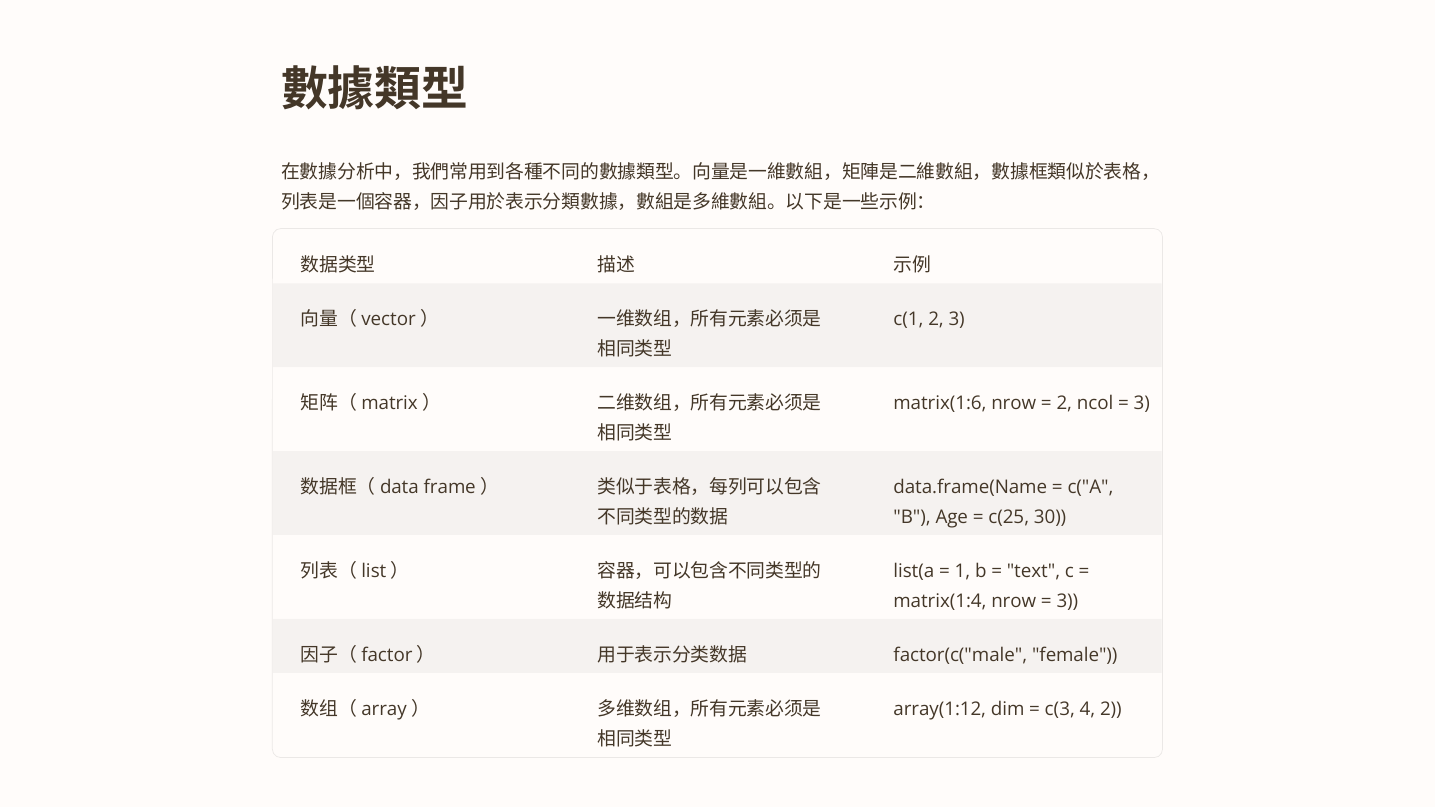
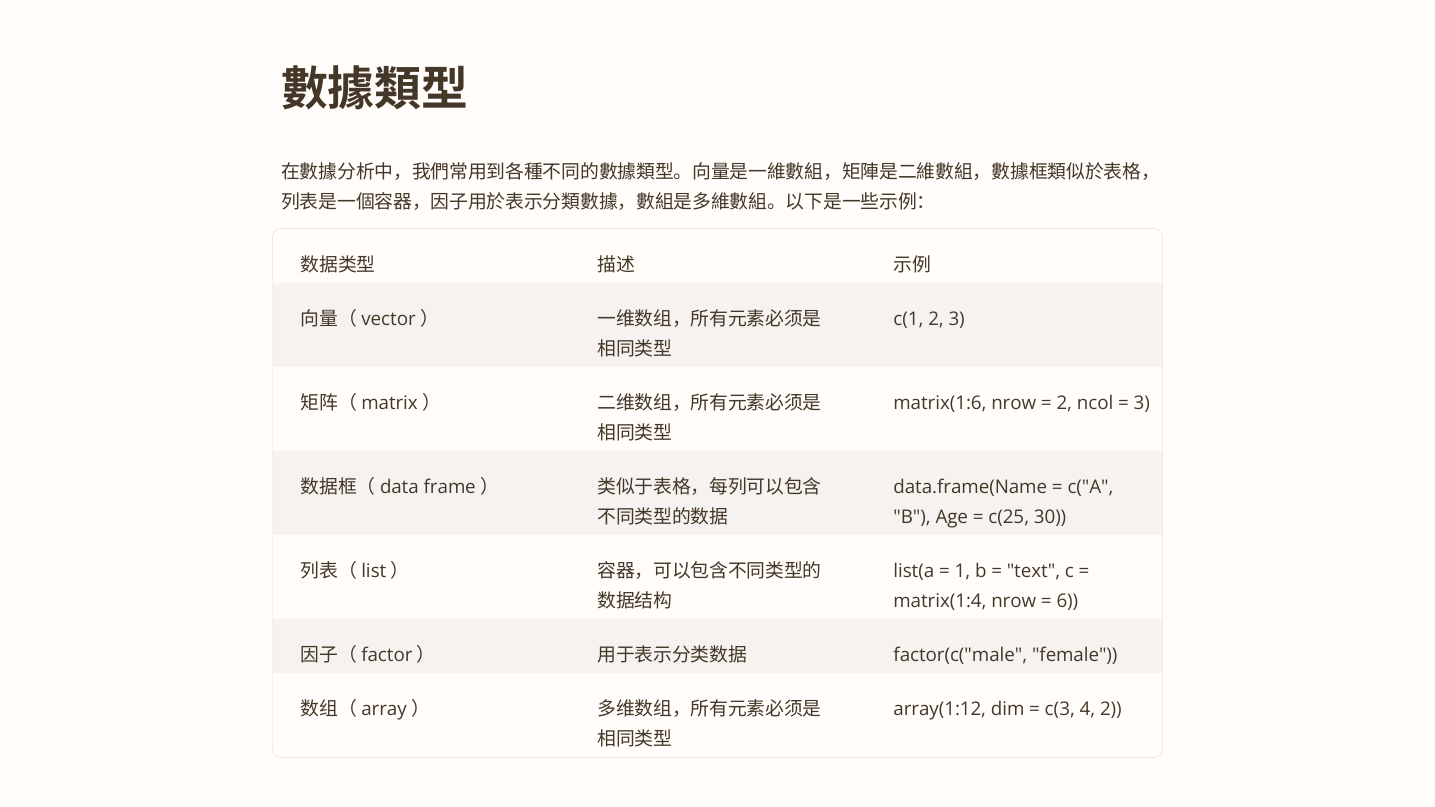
3: 3 -> 6 (1067, 602)
